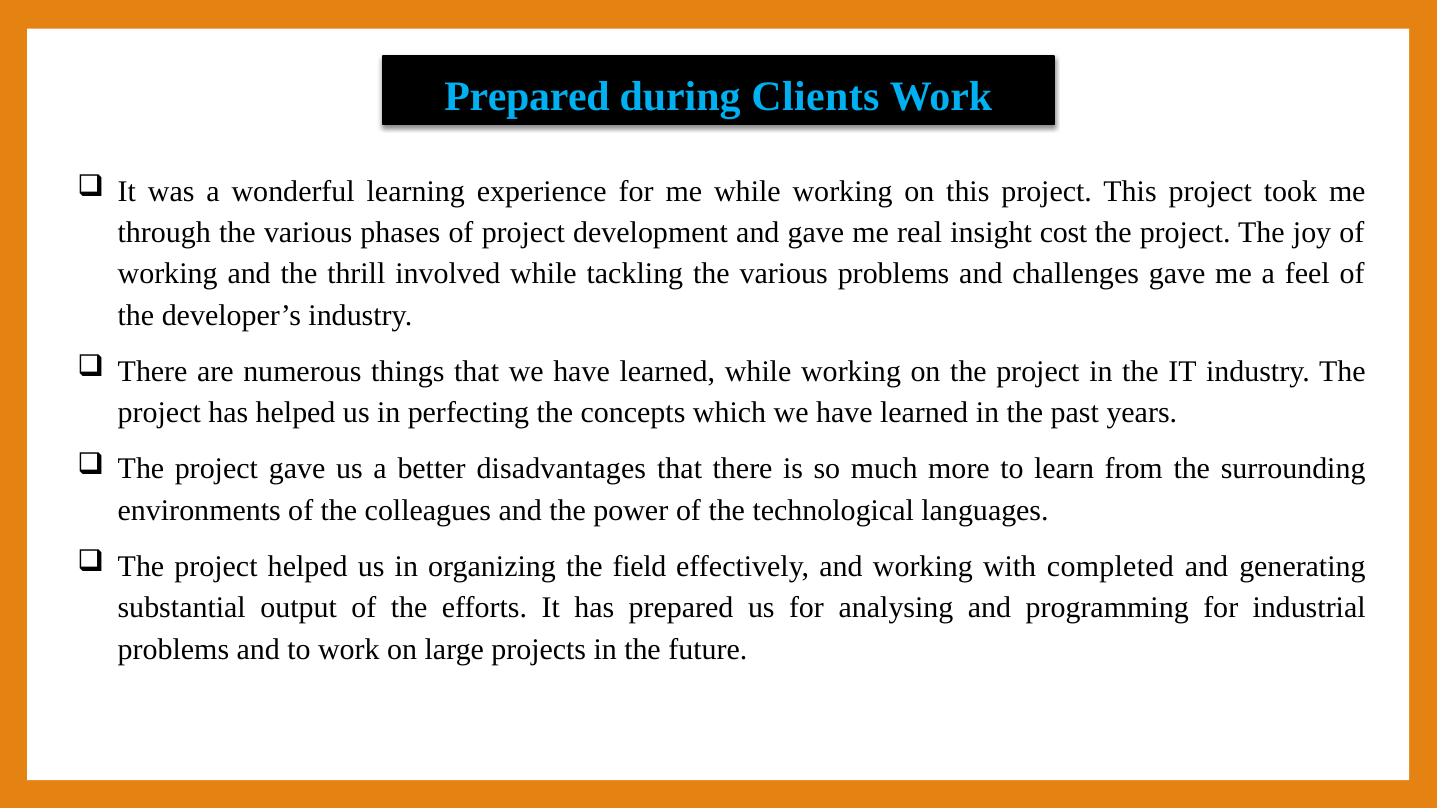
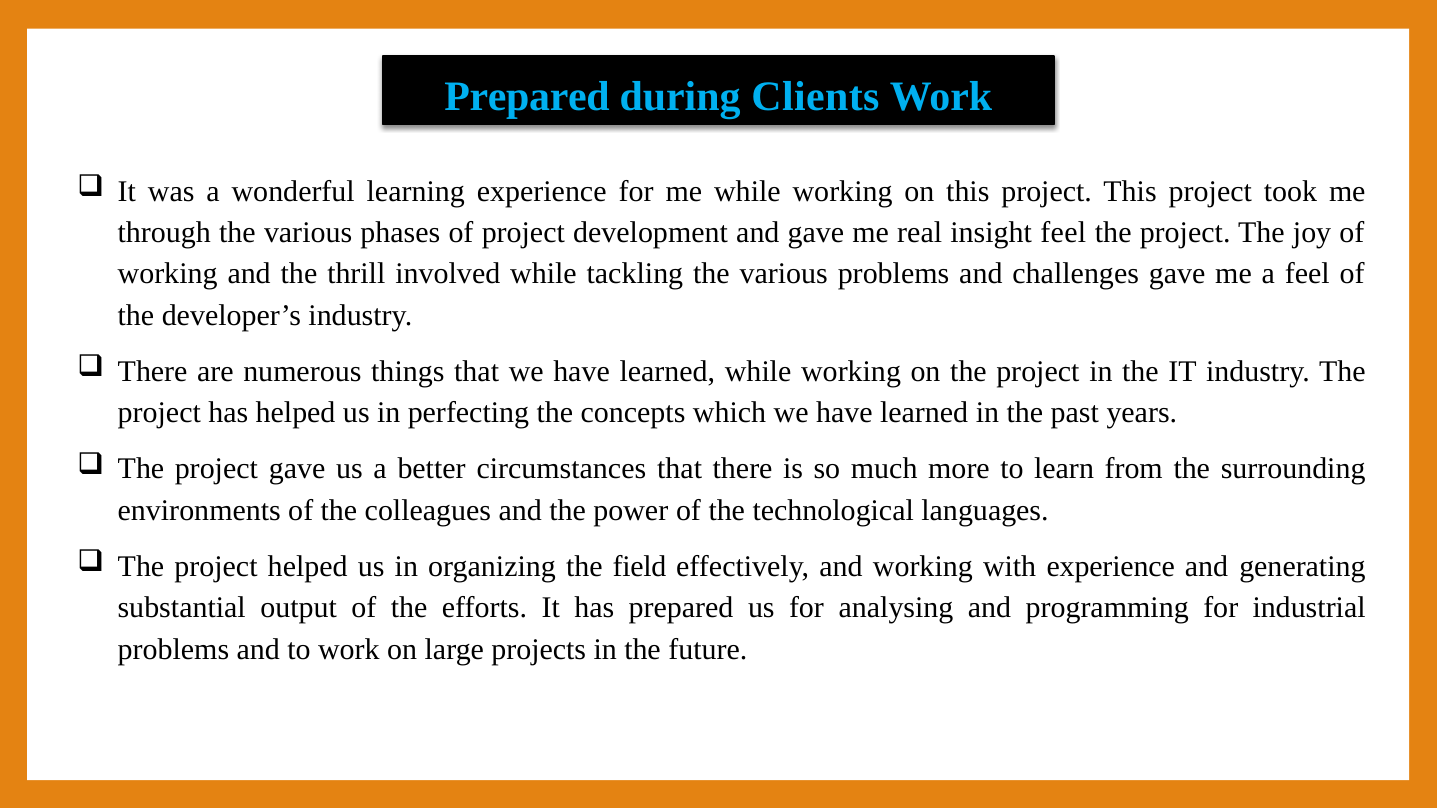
cost: cost -> feel (1063, 233)
disadvantages: disadvantages -> circumstances (561, 469)
with completed: completed -> experience (1111, 567)
